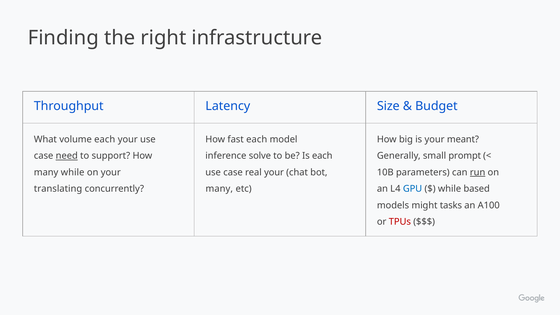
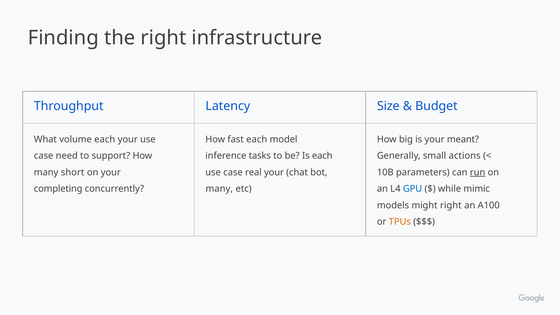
need underline: present -> none (67, 156)
solve: solve -> tasks (260, 156)
prompt: prompt -> actions (465, 156)
many while: while -> short (73, 172)
translating: translating -> completing (58, 189)
based: based -> mimic (477, 189)
might tasks: tasks -> right (451, 205)
TPUs colour: red -> orange (400, 222)
